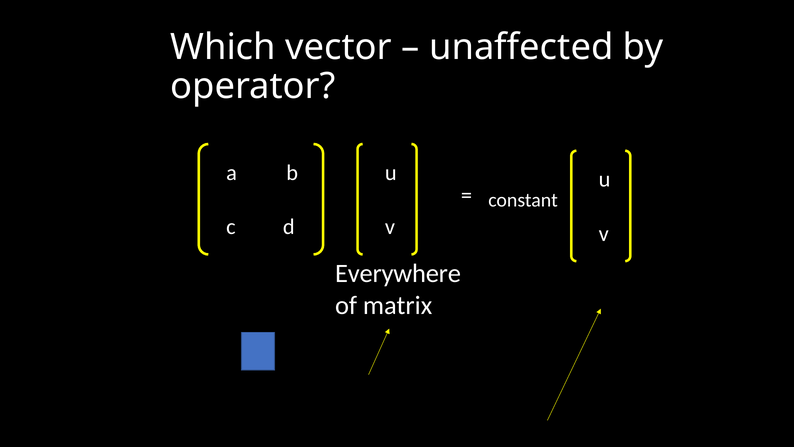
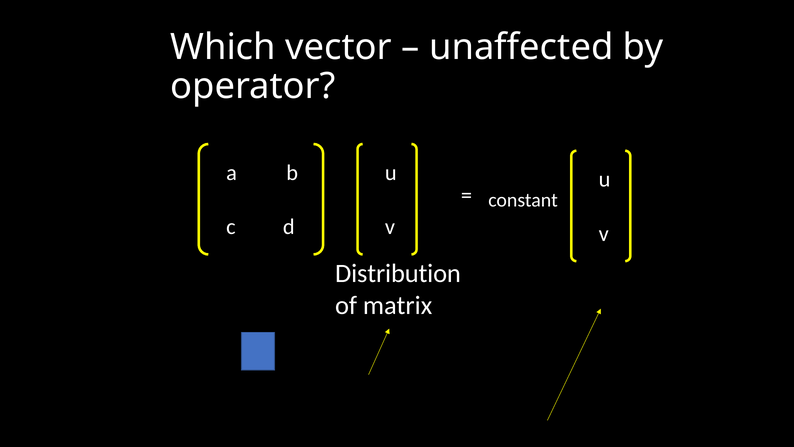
Everywhere: Everywhere -> Distribution (398, 273)
